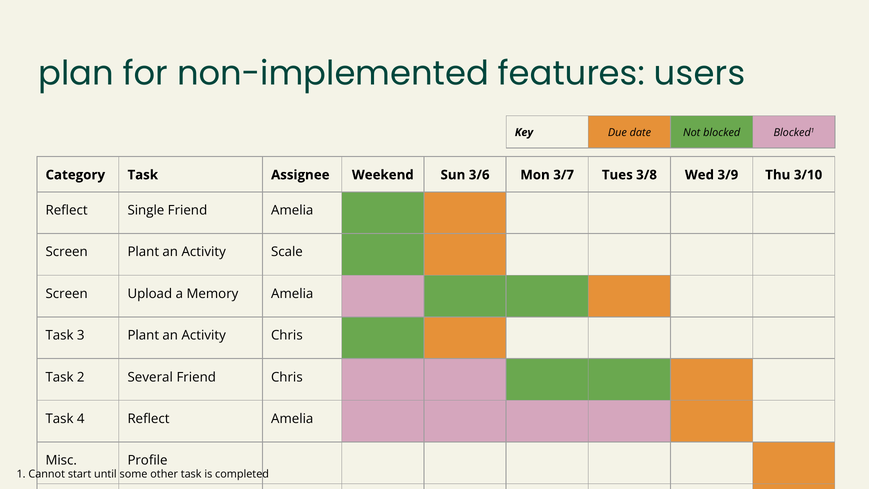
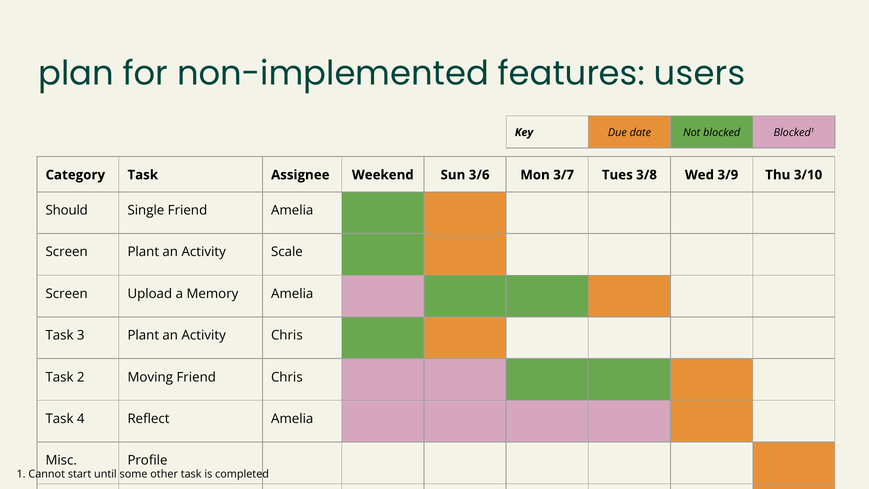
Reflect: Reflect -> Should (67, 210)
Several: Several -> Moving (150, 377)
